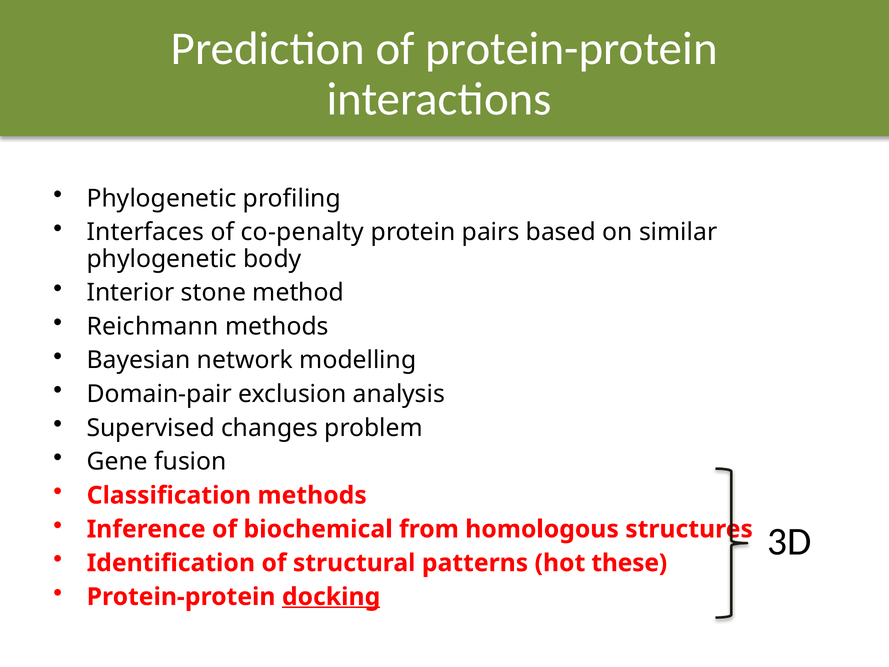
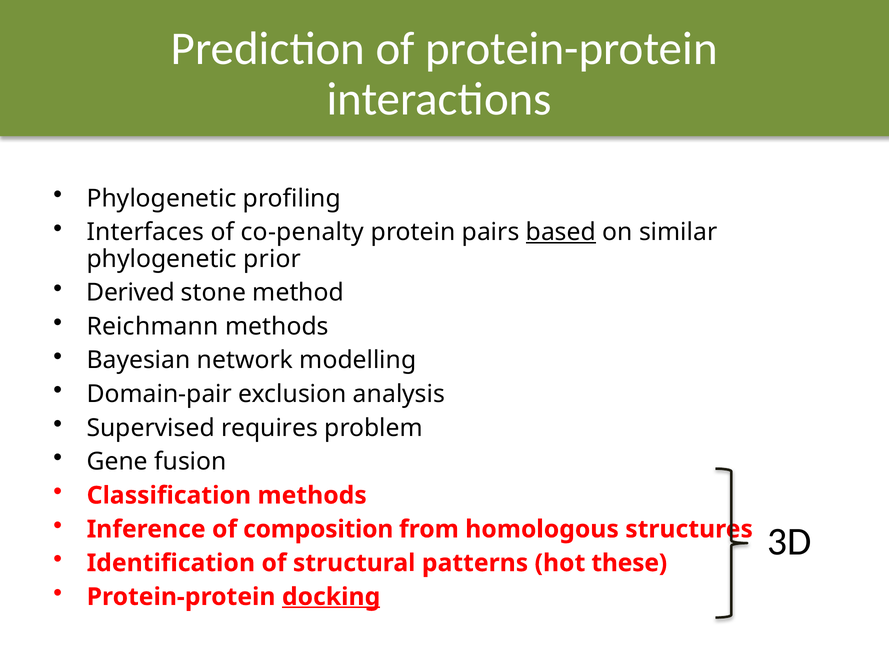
based underline: none -> present (561, 232)
body: body -> prior (272, 259)
Interior: Interior -> Derived (131, 293)
changes: changes -> requires (270, 428)
biochemical: biochemical -> composition (318, 529)
